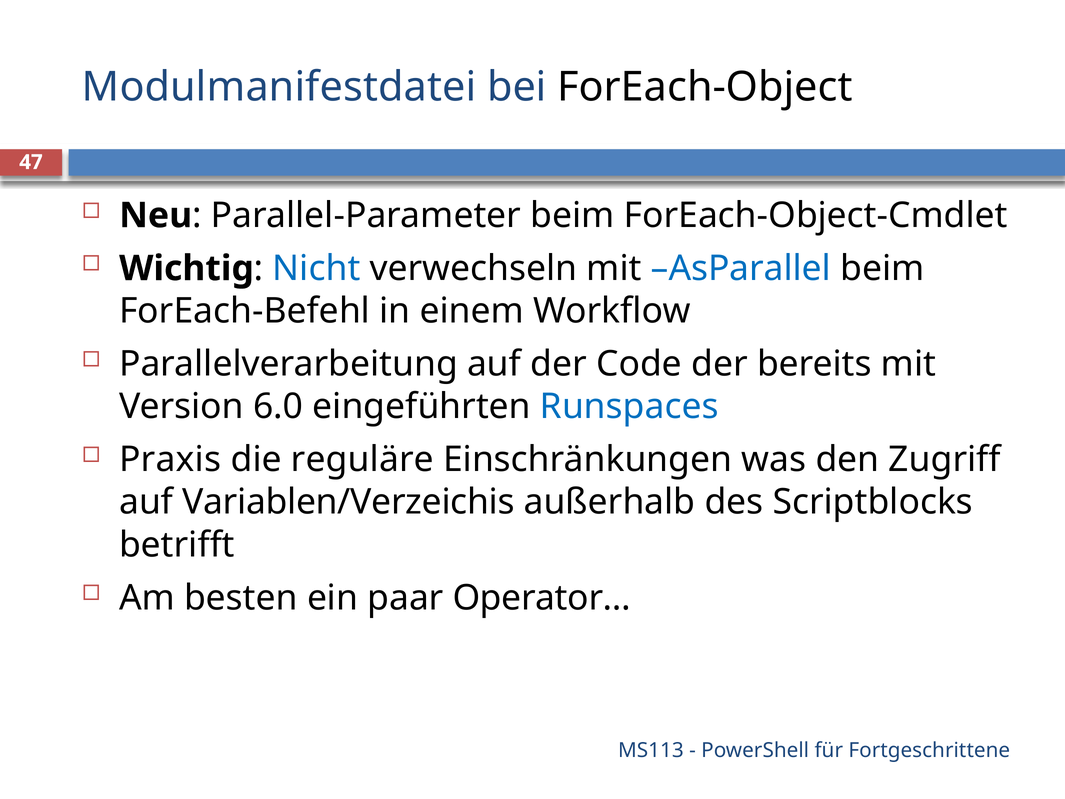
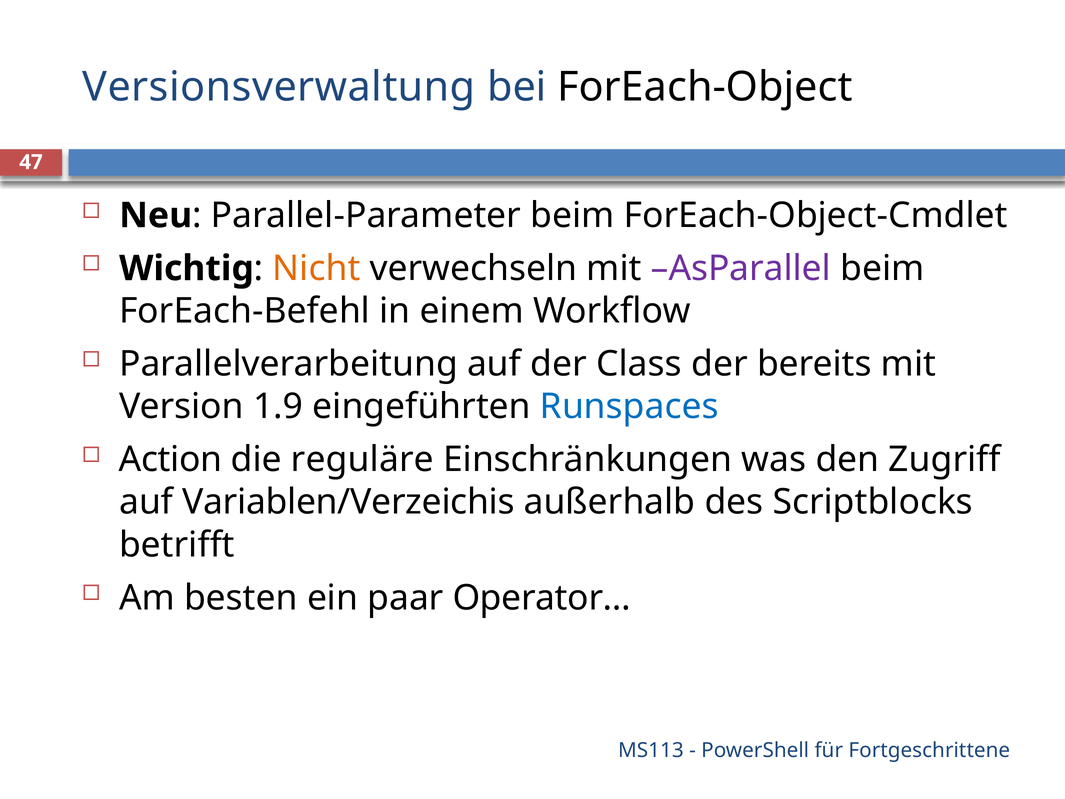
Modulmanifestdatei: Modulmanifestdatei -> Versionsverwaltung (279, 87)
Nicht colour: blue -> orange (316, 268)
AsParallel colour: blue -> purple (741, 268)
Code: Code -> Class (639, 364)
6.0: 6.0 -> 1.9 (278, 407)
Praxis: Praxis -> Action (170, 459)
